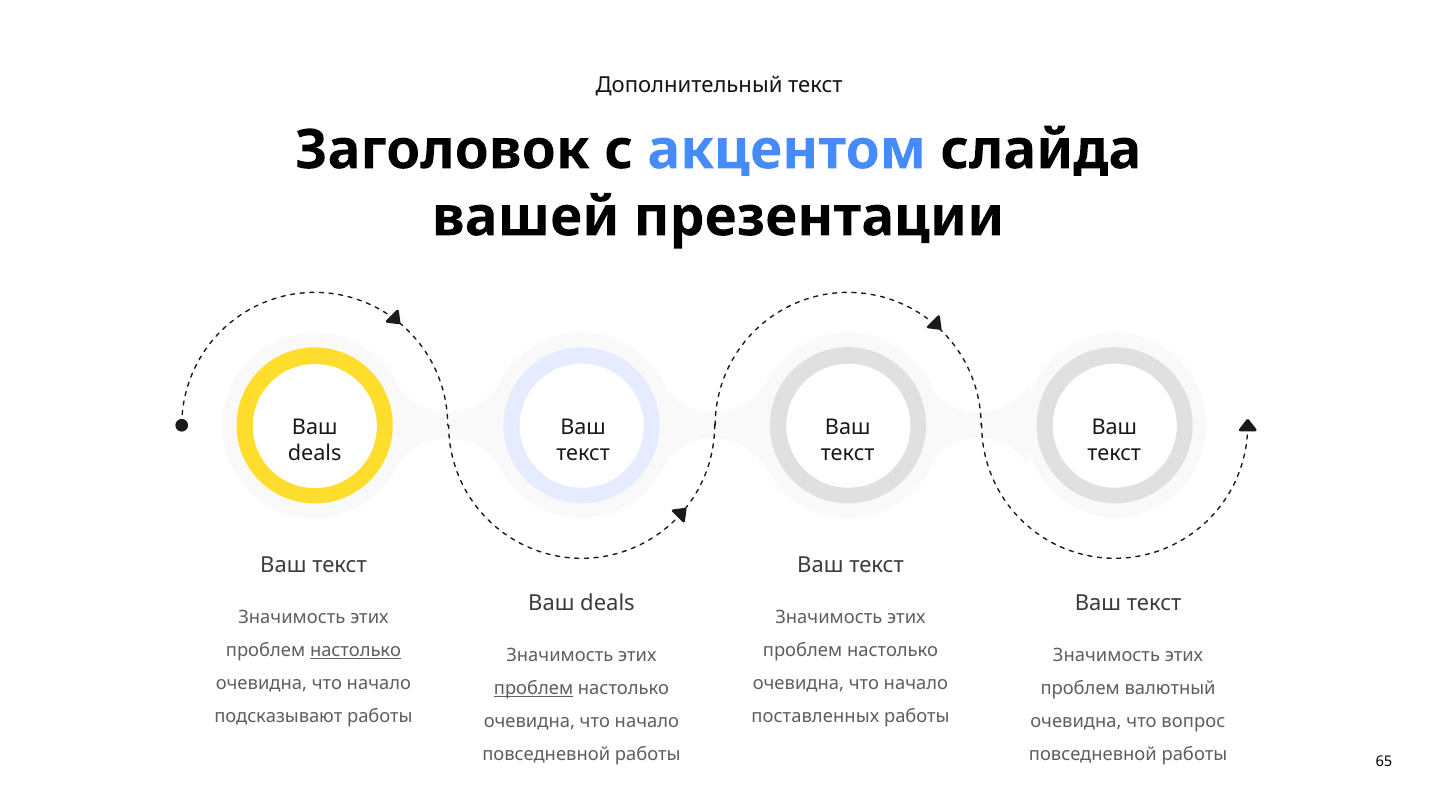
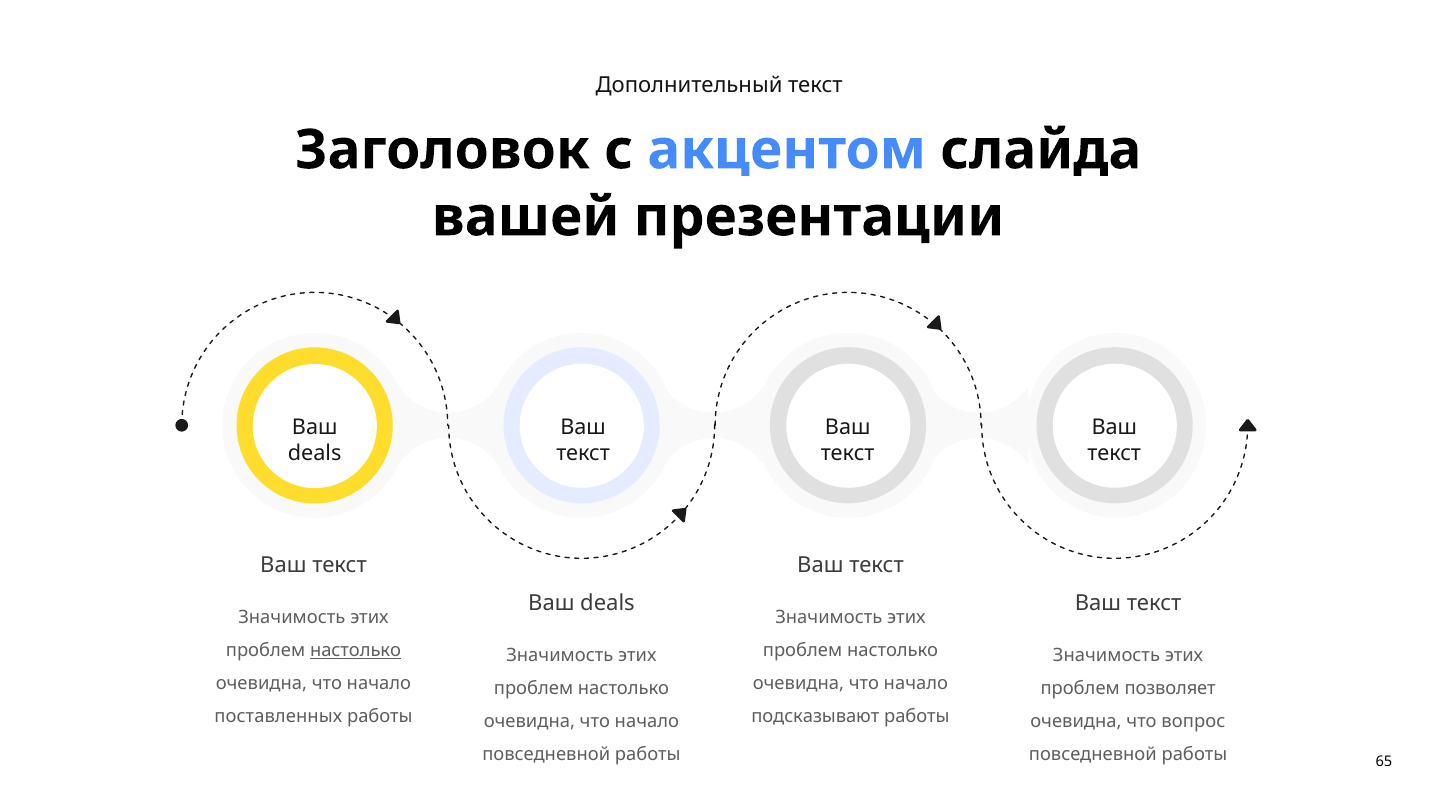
проблем underline: present -> none (534, 689)
валютный: валютный -> позволяет (1170, 689)
подсказывают: подсказывают -> поставленных (278, 716)
поставленных: поставленных -> подсказывают (815, 716)
